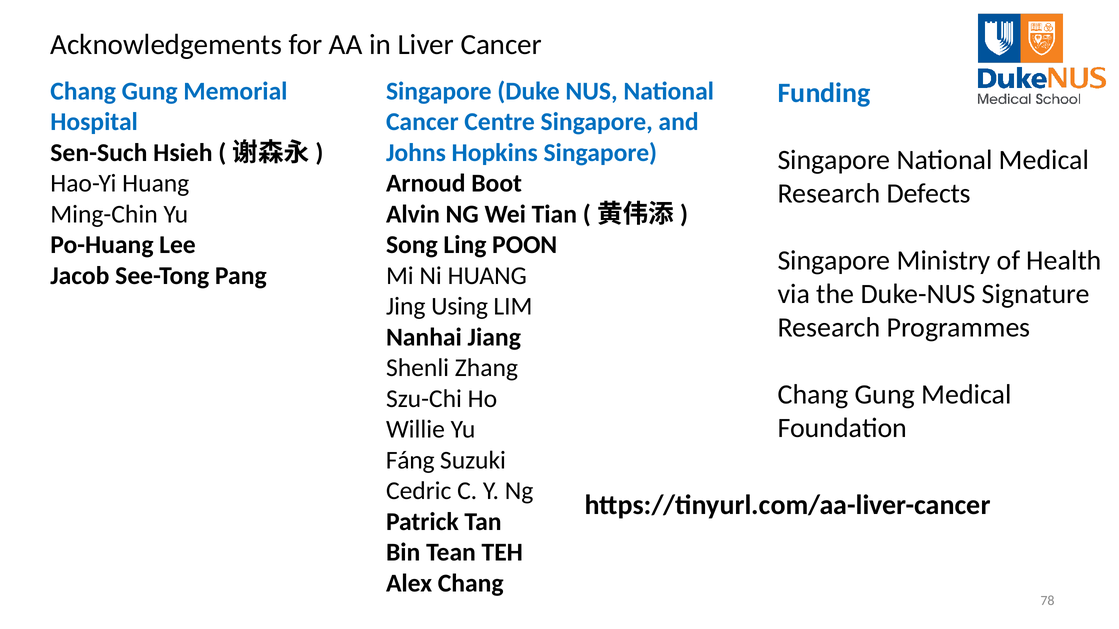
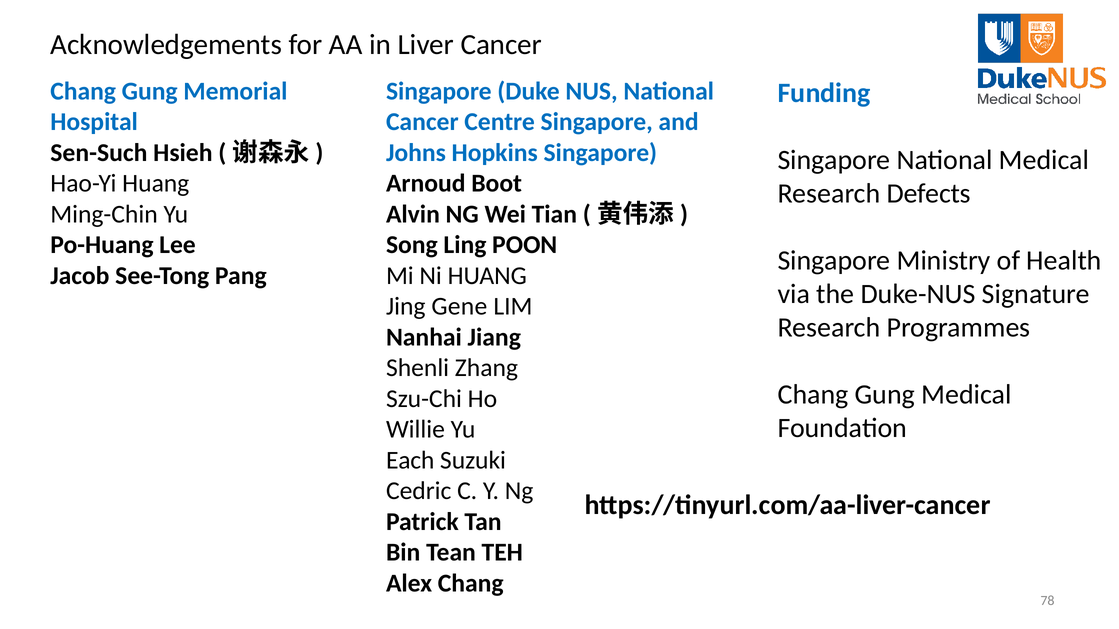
Using: Using -> Gene (459, 307)
Fáng: Fáng -> Each (410, 460)
